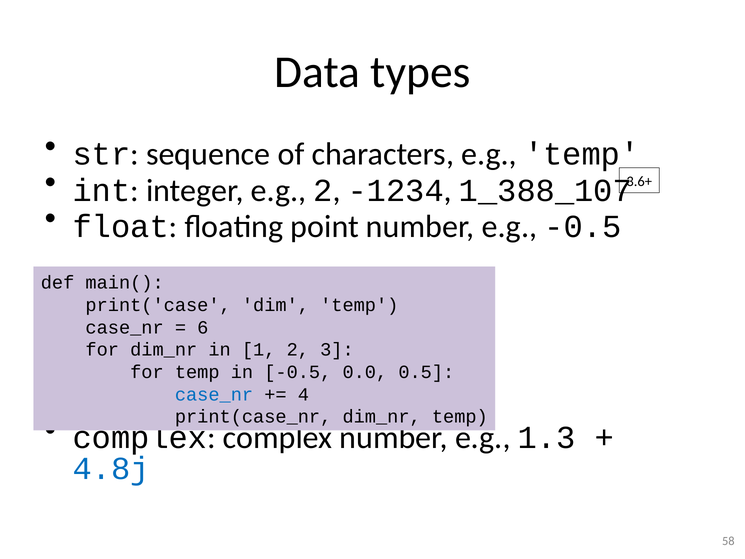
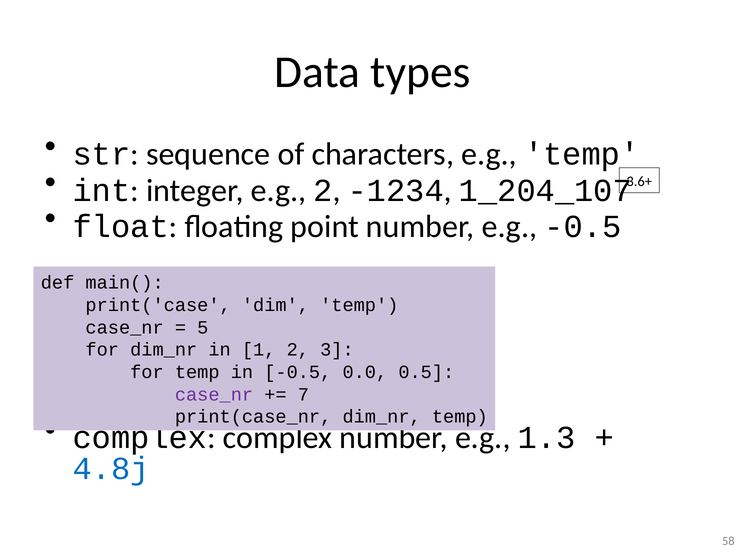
1_388_107: 1_388_107 -> 1_204_107 (545, 190)
6: 6 -> 5 (203, 327)
case_nr colour: blue -> purple (214, 394)
4: 4 -> 7 (303, 394)
